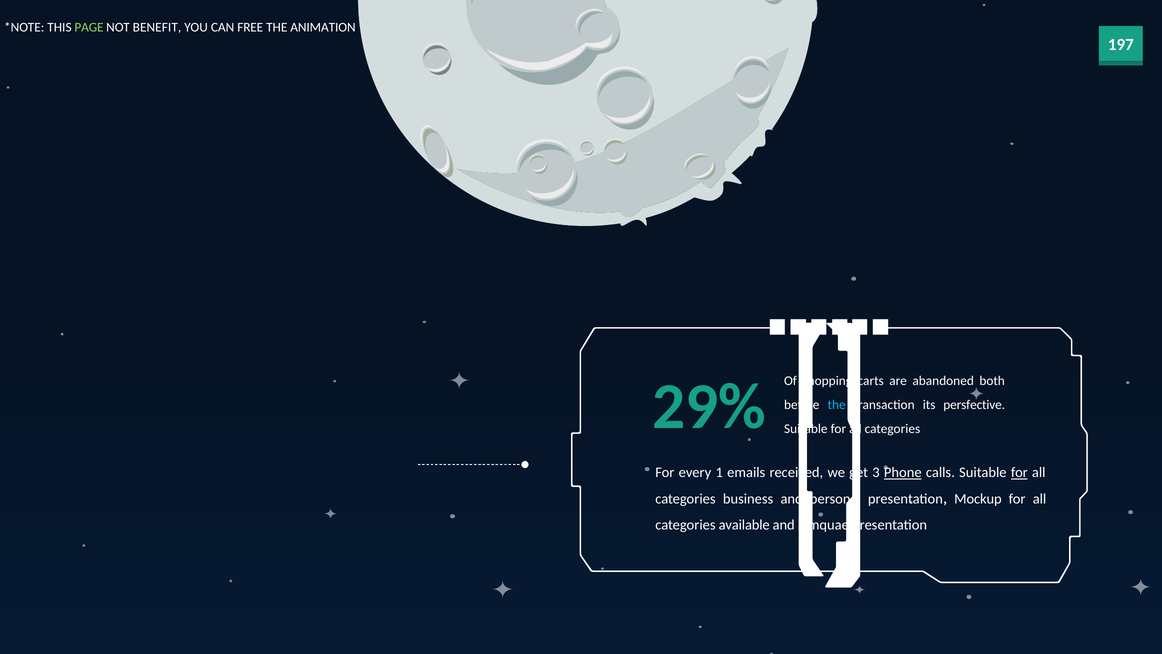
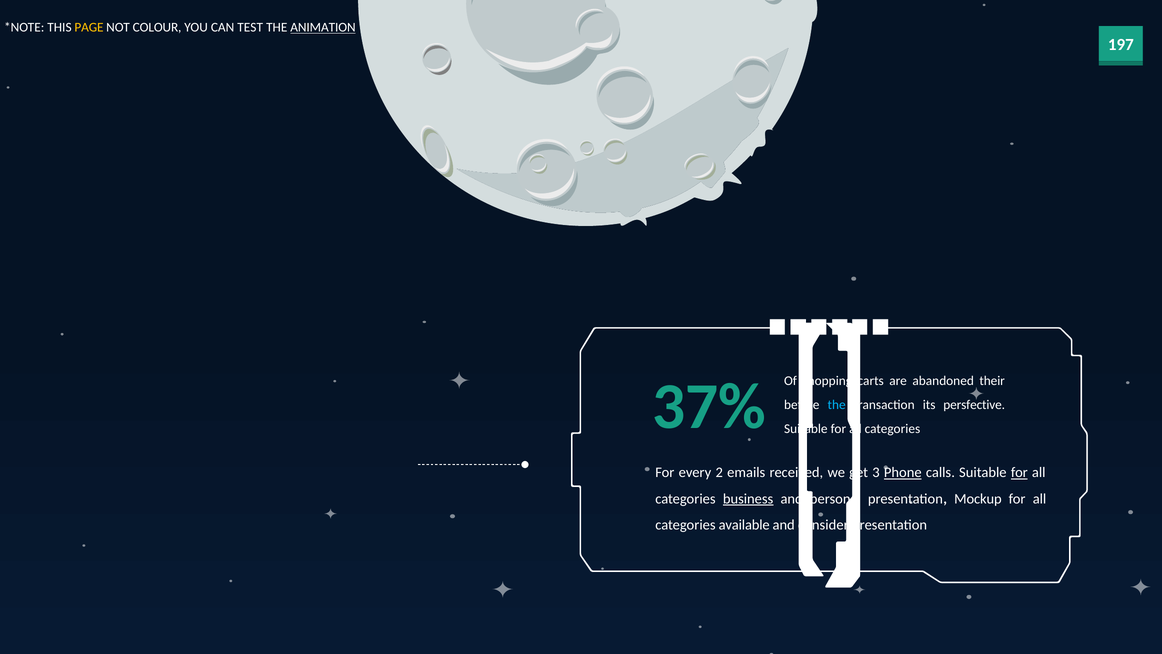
PAGE colour: light green -> yellow (89, 28)
BENEFIT: BENEFIT -> COLOUR (157, 28)
FREE: FREE -> TEST (250, 28)
ANIMATION underline: none -> present (323, 28)
both: both -> their (992, 381)
29%: 29% -> 37% (709, 406)
1: 1 -> 2 (719, 472)
business underline: none -> present (748, 498)
kimquae: kimquae -> consider (823, 525)
